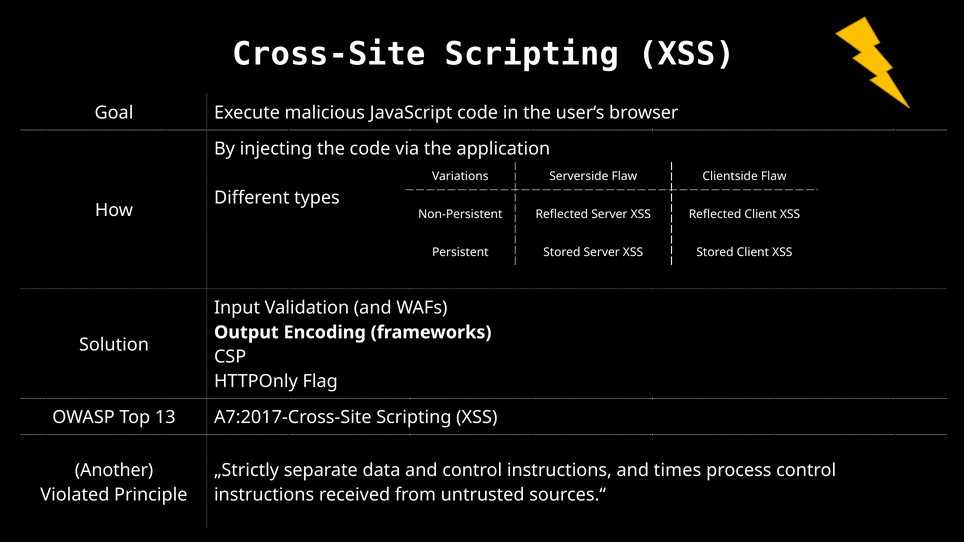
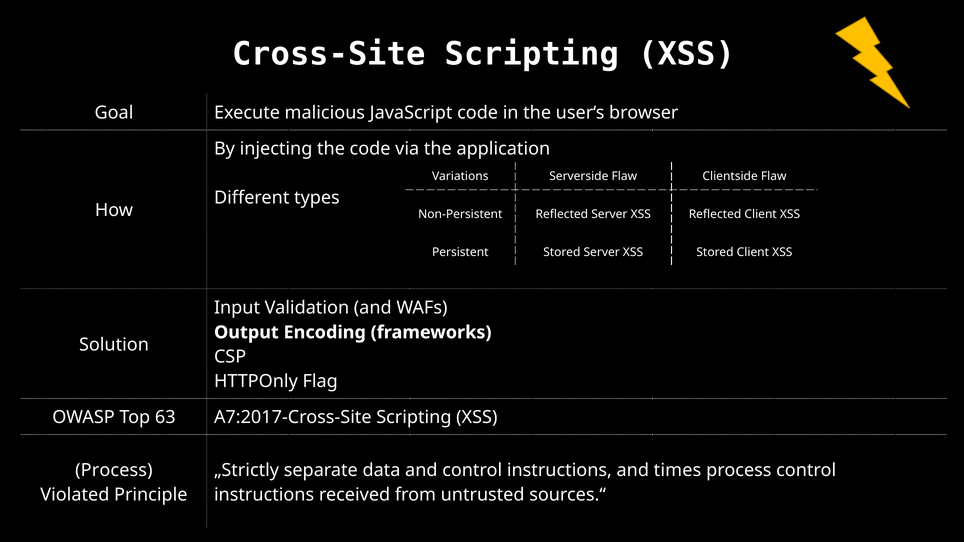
13: 13 -> 63 (165, 418)
Another: Another -> Process (114, 470)
